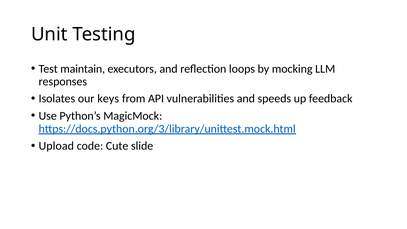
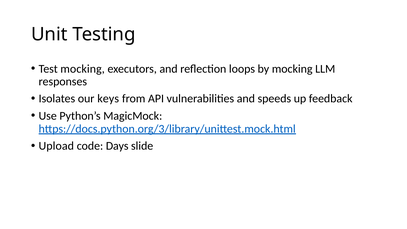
Test maintain: maintain -> mocking (83, 69)
Cute: Cute -> Days (117, 146)
